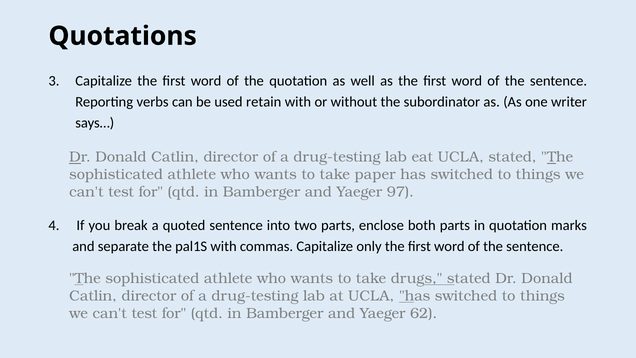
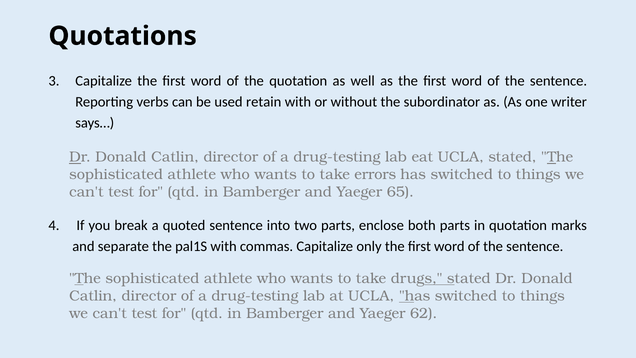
paper: paper -> errors (375, 174)
97: 97 -> 65 (400, 192)
